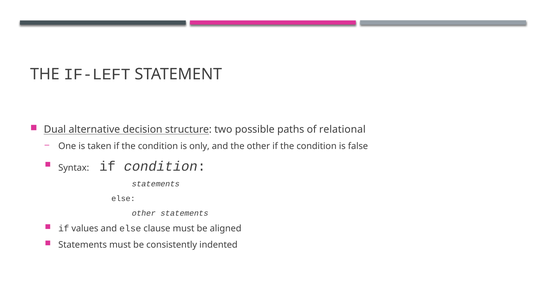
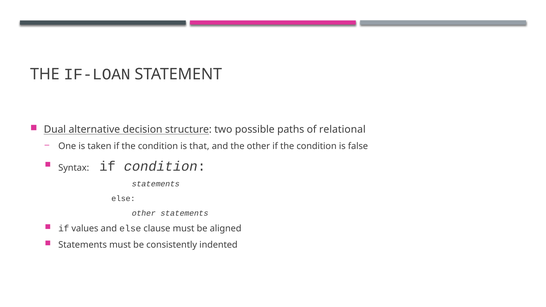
IF-LEFT: IF-LEFT -> IF-LOAN (97, 74)
only: only -> that (199, 146)
